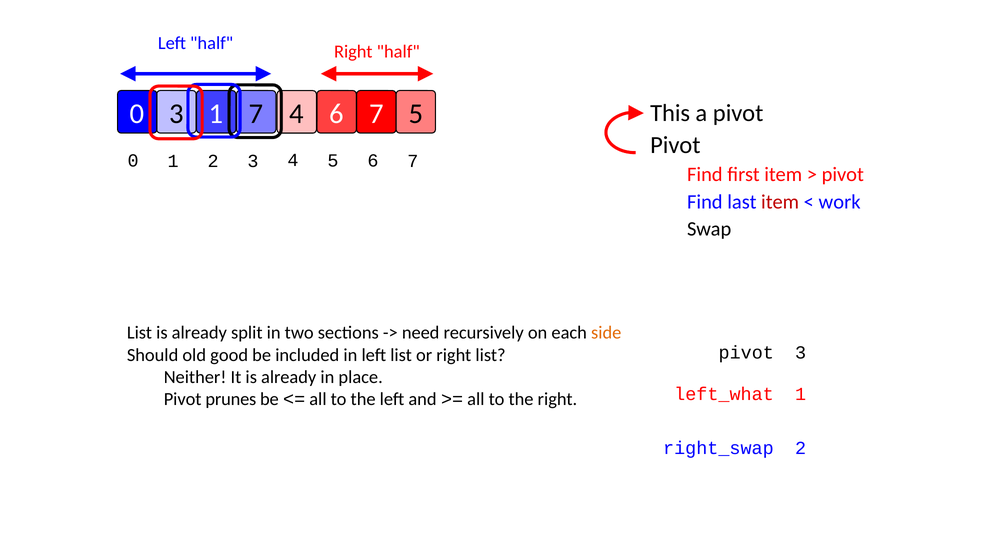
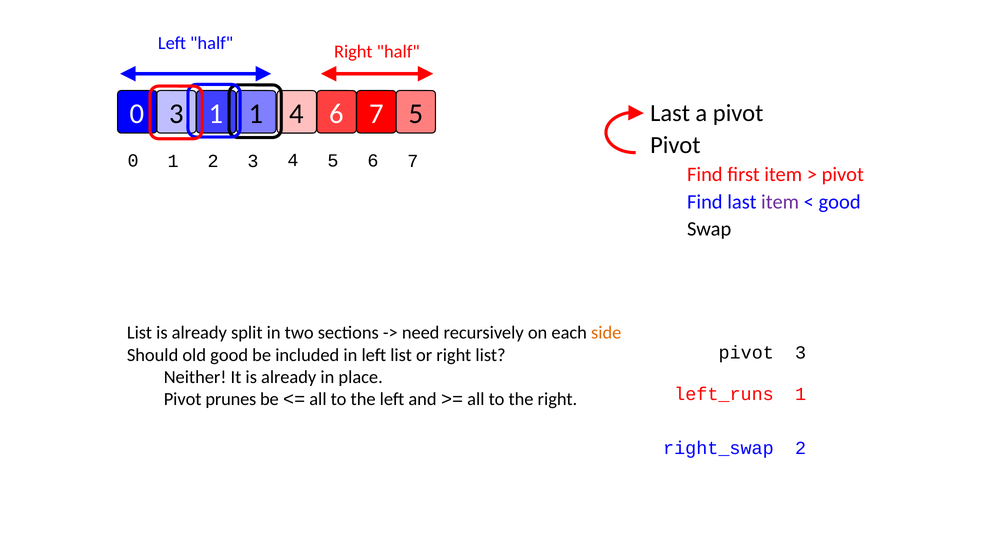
1 7: 7 -> 1 (256, 114)
3 This: This -> Last (670, 113)
item colour: red -> purple (780, 202)
work: work -> good (840, 202)
left_what: left_what -> left_runs (724, 394)
